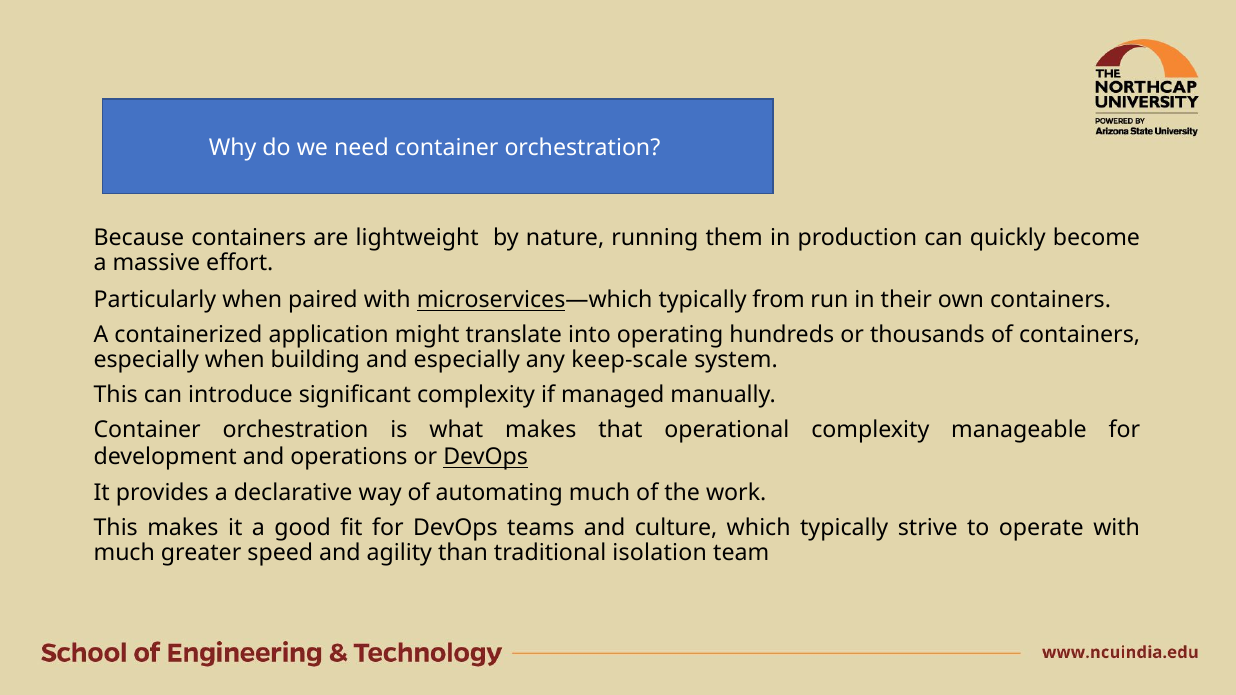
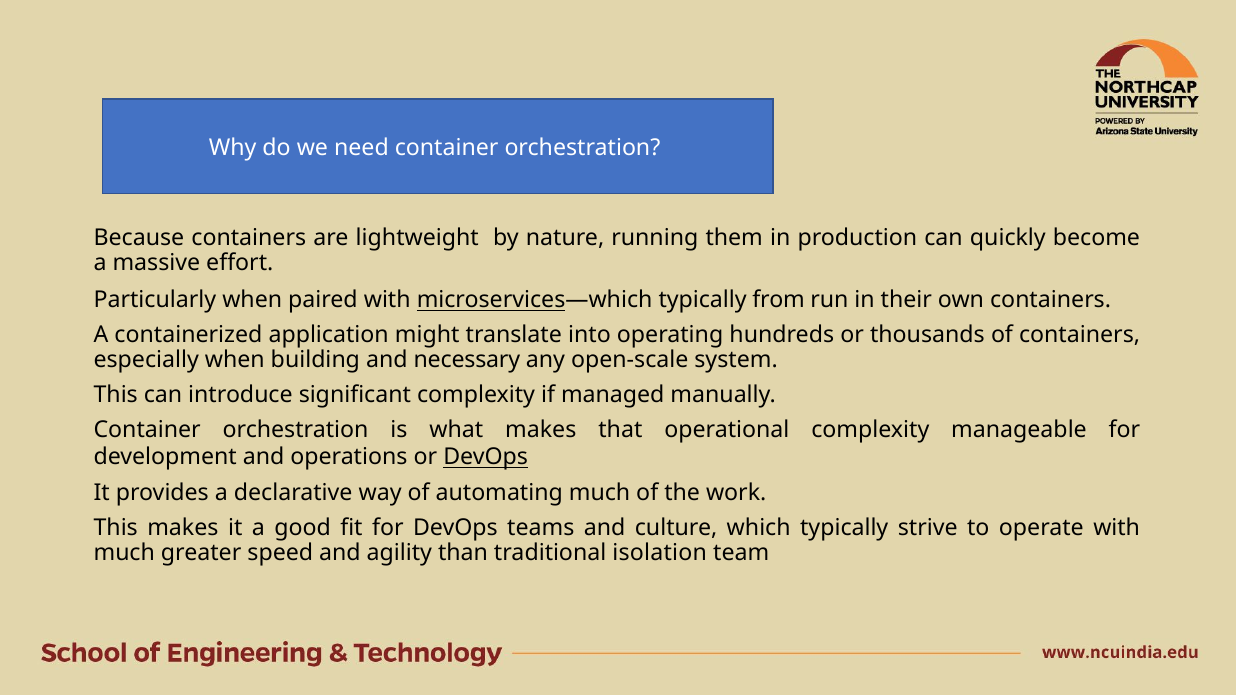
and especially: especially -> necessary (467, 360)
keep-scale: keep-scale -> open-scale (630, 360)
